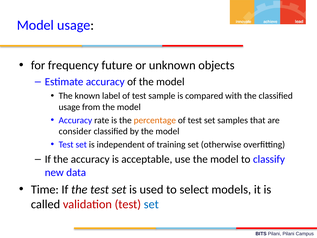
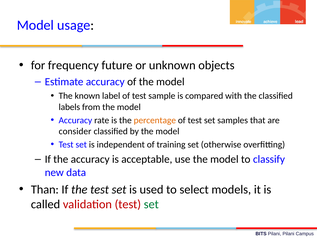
usage: usage -> labels (69, 107)
Time: Time -> Than (45, 189)
set colour: blue -> green (151, 204)
